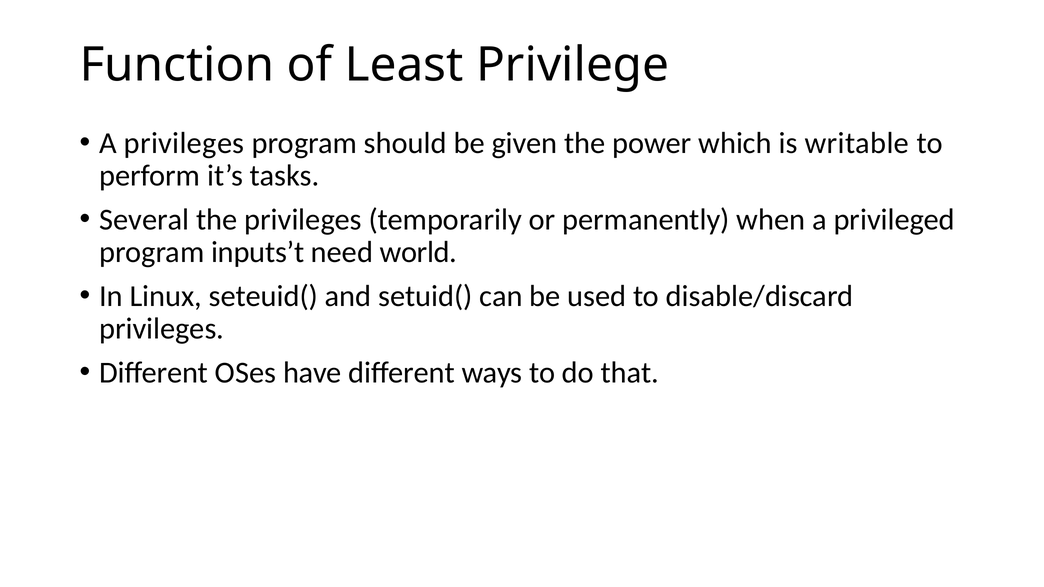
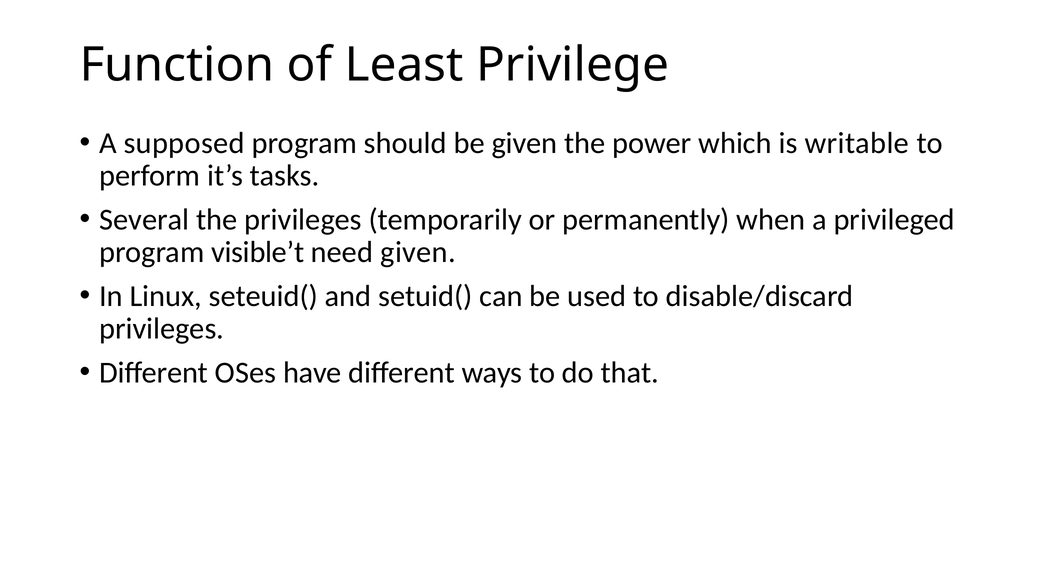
A privileges: privileges -> supposed (184, 143)
inputs’t: inputs’t -> visible’t (258, 252)
need world: world -> given (418, 252)
